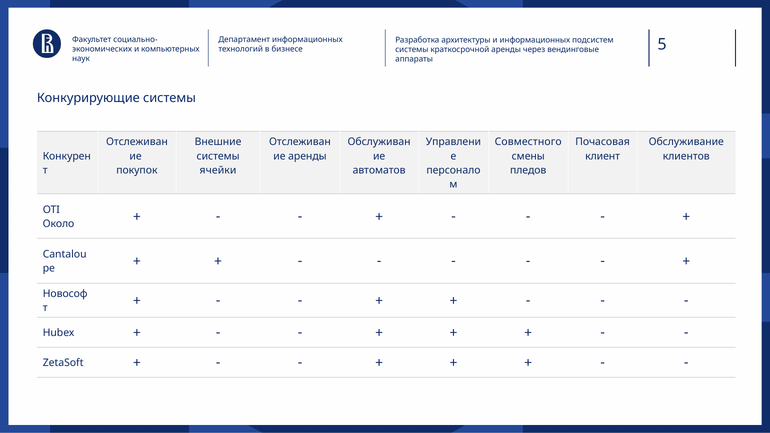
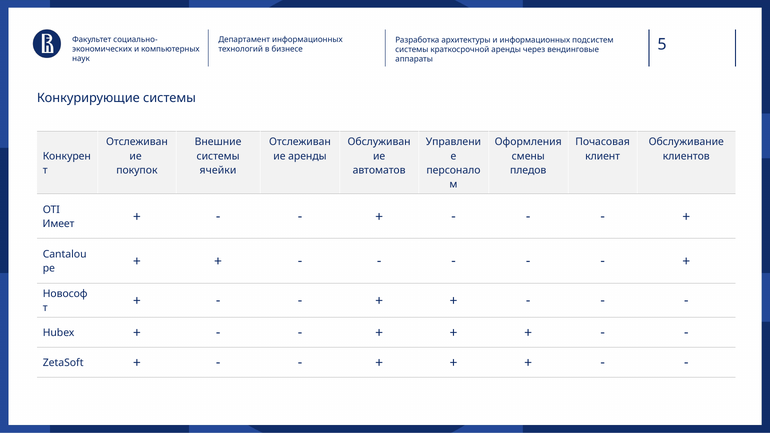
Совместного: Совместного -> Оформления (528, 142)
Около: Около -> Имеет (59, 224)
